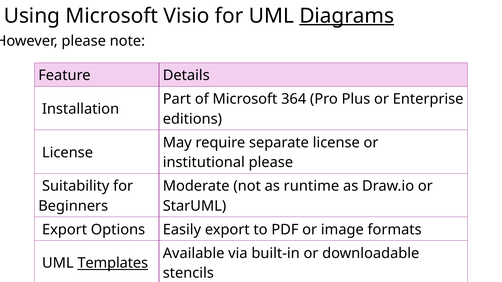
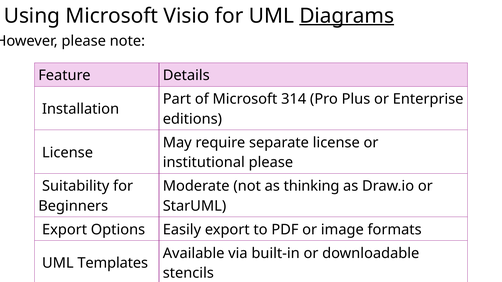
364: 364 -> 314 (294, 99)
runtime: runtime -> thinking (312, 186)
Templates underline: present -> none (113, 264)
